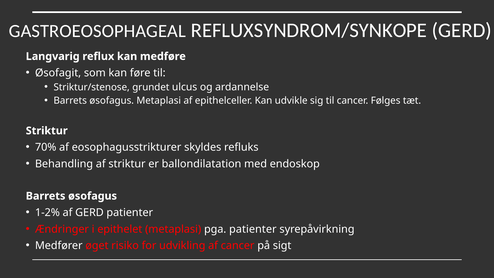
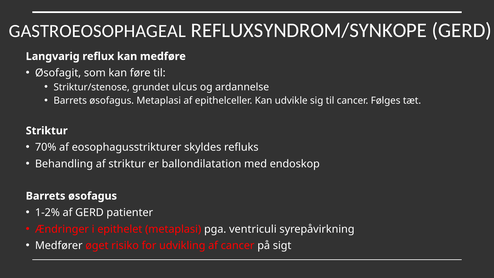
pga patienter: patienter -> ventriculi (253, 229)
